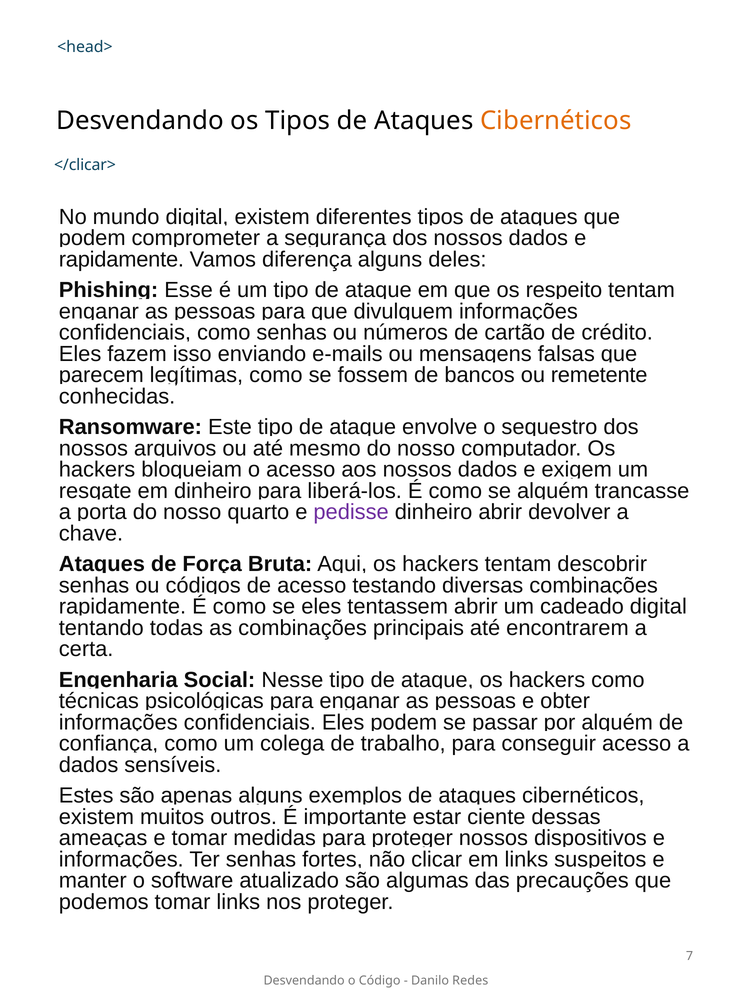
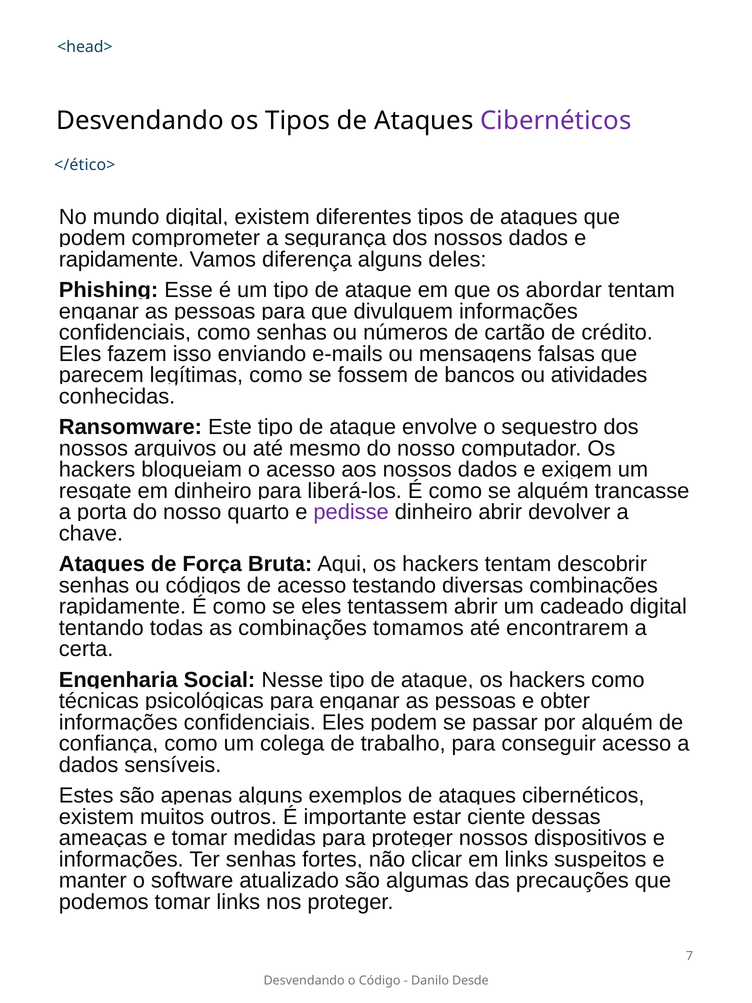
Cibernéticos colour: orange -> purple (556, 121)
</clicar>: </clicar> -> </ético> (85, 165)
respeito: respeito -> abordar (564, 290)
remetente: remetente -> atividades (599, 375)
principais: principais -> tomamos (418, 628)
Redes: Redes -> Desde (470, 980)
